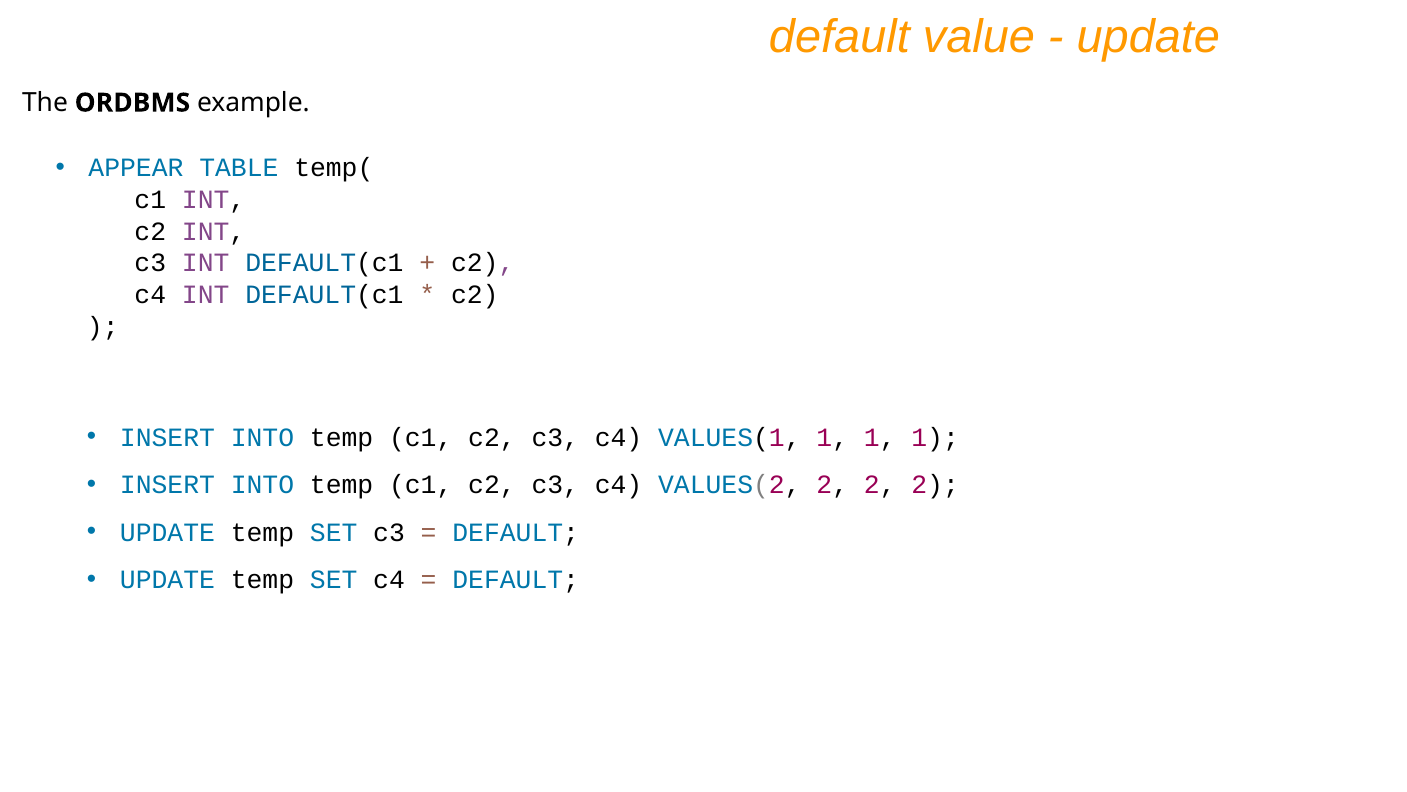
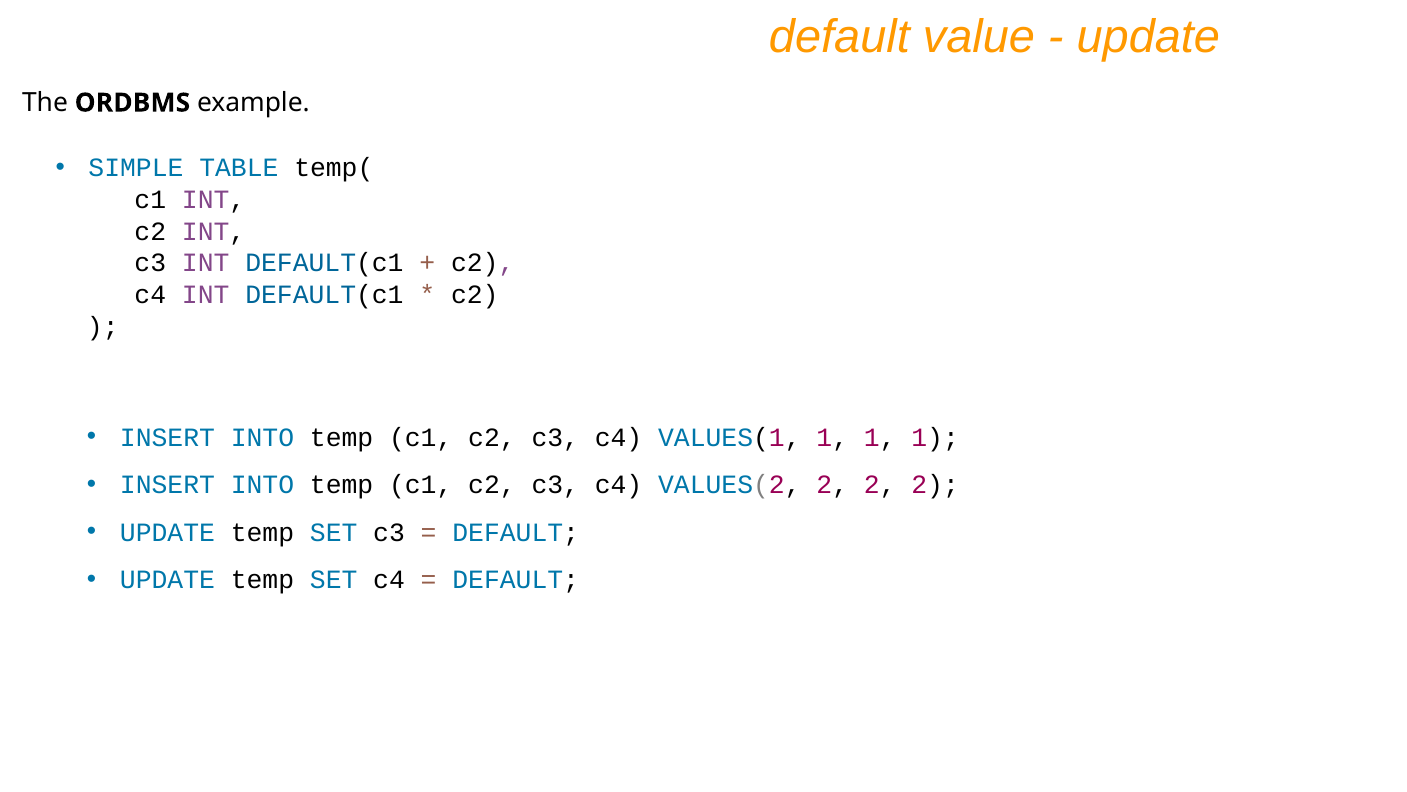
APPEAR: APPEAR -> SIMPLE (136, 168)
